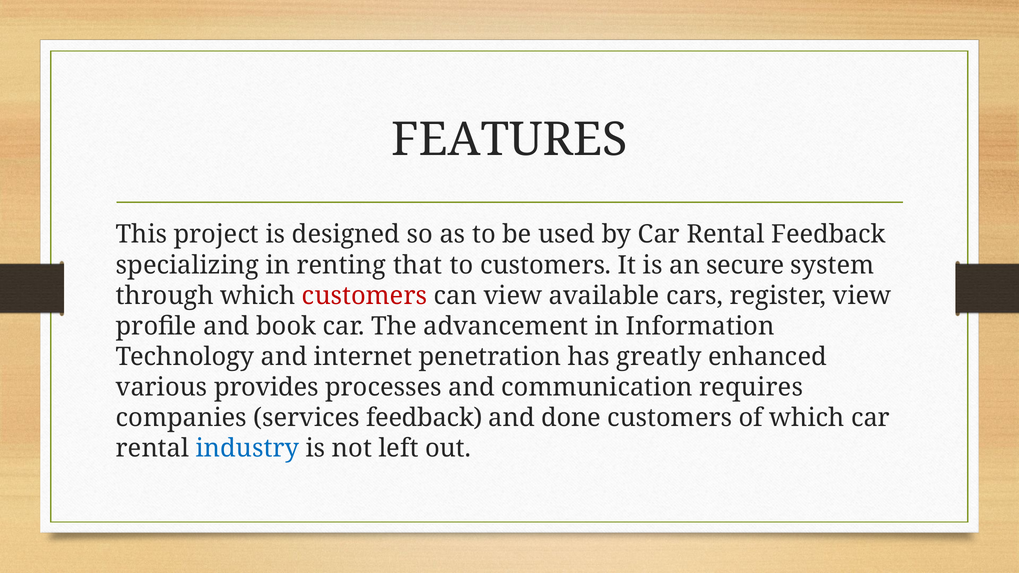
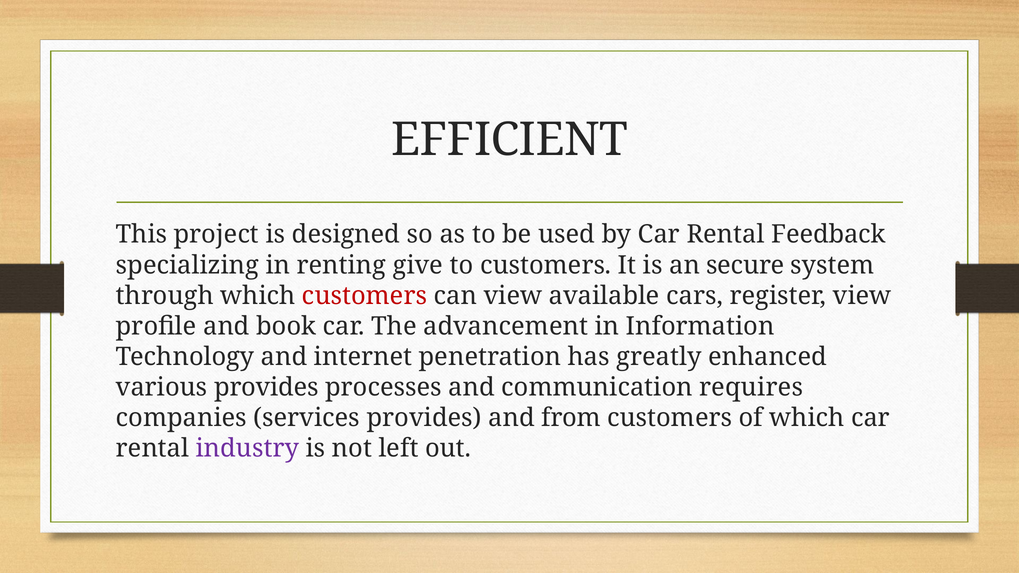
FEATURES: FEATURES -> EFFICIENT (510, 140)
that: that -> give (418, 265)
services feedback: feedback -> provides (424, 418)
done: done -> from (571, 418)
industry colour: blue -> purple (247, 449)
